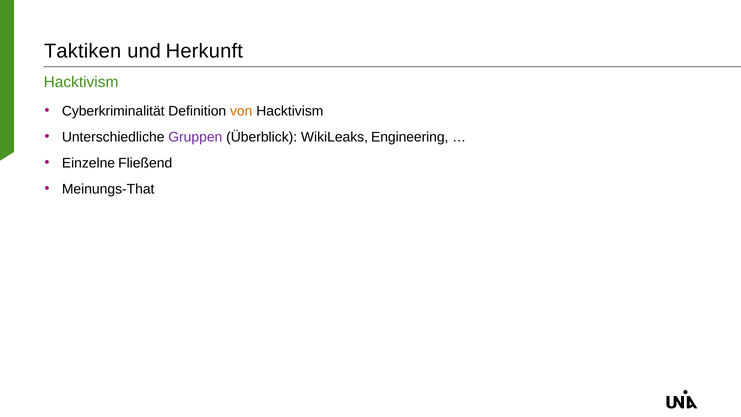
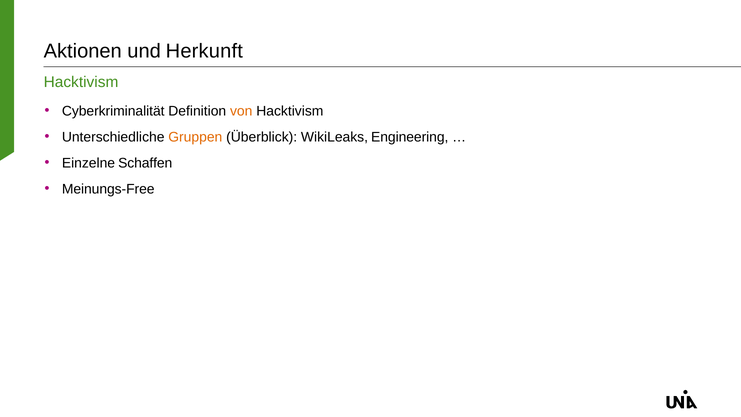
Taktiken: Taktiken -> Aktionen (83, 51)
Gruppen colour: purple -> orange (195, 137)
Fließend: Fließend -> Schaffen (145, 163)
Meinungs-That: Meinungs-That -> Meinungs-Free (108, 189)
